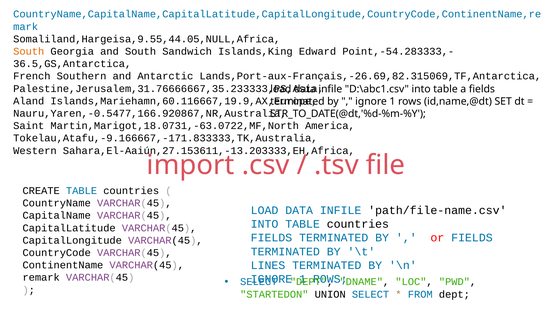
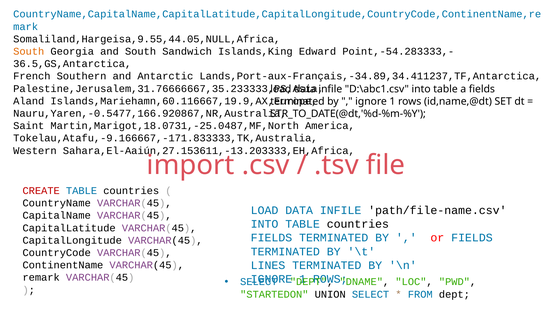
Lands,Port-aux-Français,-26.69,82.315069,TF,Antarctica: Lands,Port-aux-Français,-26.69,82.315069,TF,Antarctica -> Lands,Port-aux-Français,-34.89,34.411237,TF,Antarctica (370, 76)
Martin,Marigot,18.0731,-63.0722,MF,North: Martin,Marigot,18.0731,-63.0722,MF,North -> Martin,Marigot,18.0731,-25.0487,MF,North (175, 126)
CREATE colour: black -> red (41, 191)
